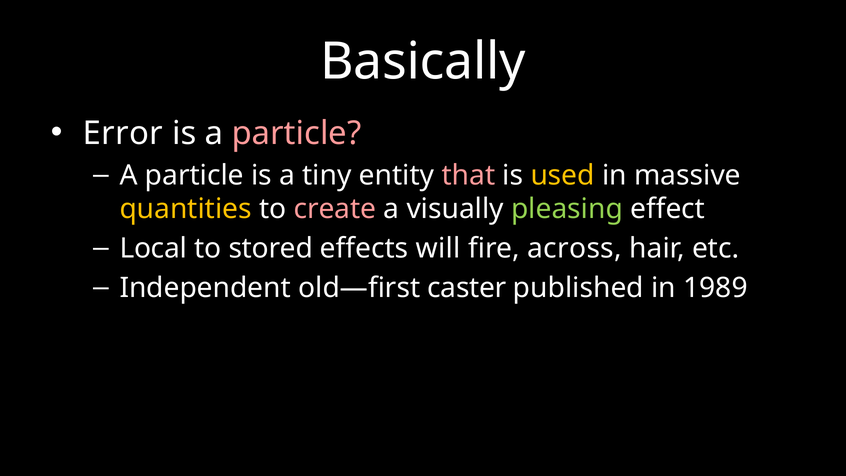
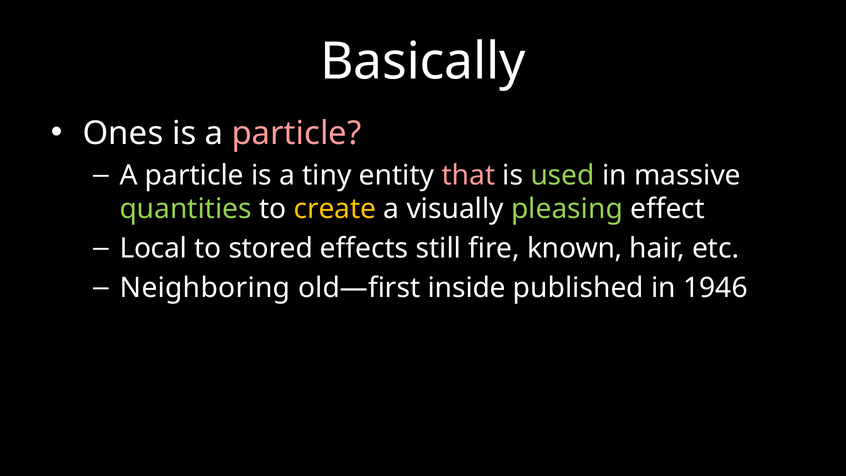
Error: Error -> Ones (123, 133)
used colour: yellow -> light green (563, 175)
quantities colour: yellow -> light green (186, 209)
create colour: pink -> yellow (335, 209)
will: will -> still (438, 249)
across: across -> known (575, 249)
Independent: Independent -> Neighboring (205, 288)
caster: caster -> inside (467, 288)
1989: 1989 -> 1946 (715, 288)
